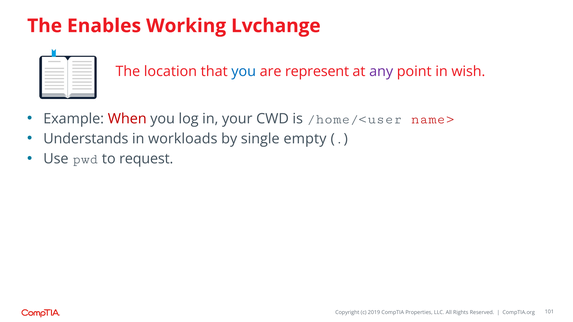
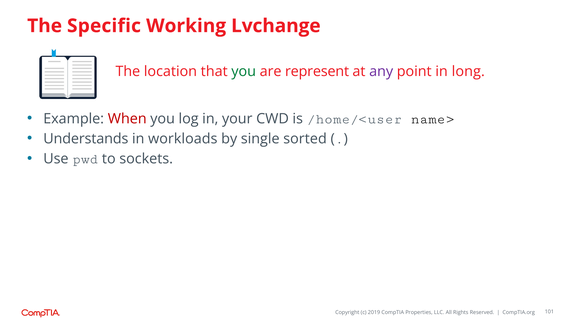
Enables: Enables -> Specific (104, 26)
you colour: blue -> green (244, 72)
wish: wish -> long (468, 72)
name> colour: red -> black (432, 119)
empty: empty -> sorted (305, 139)
request: request -> sockets (146, 159)
